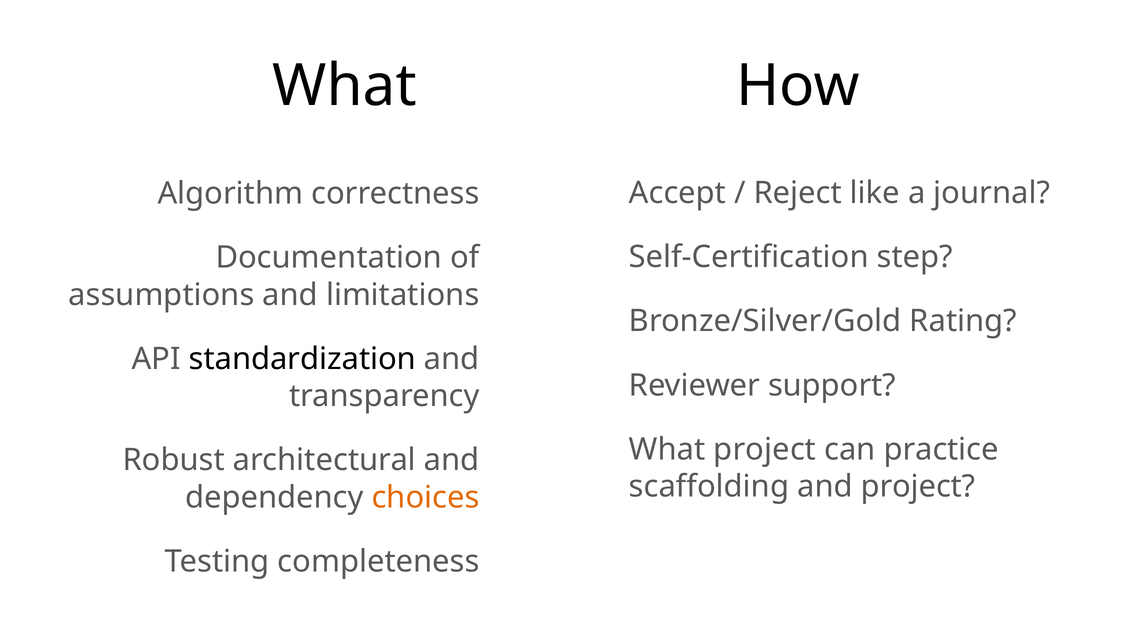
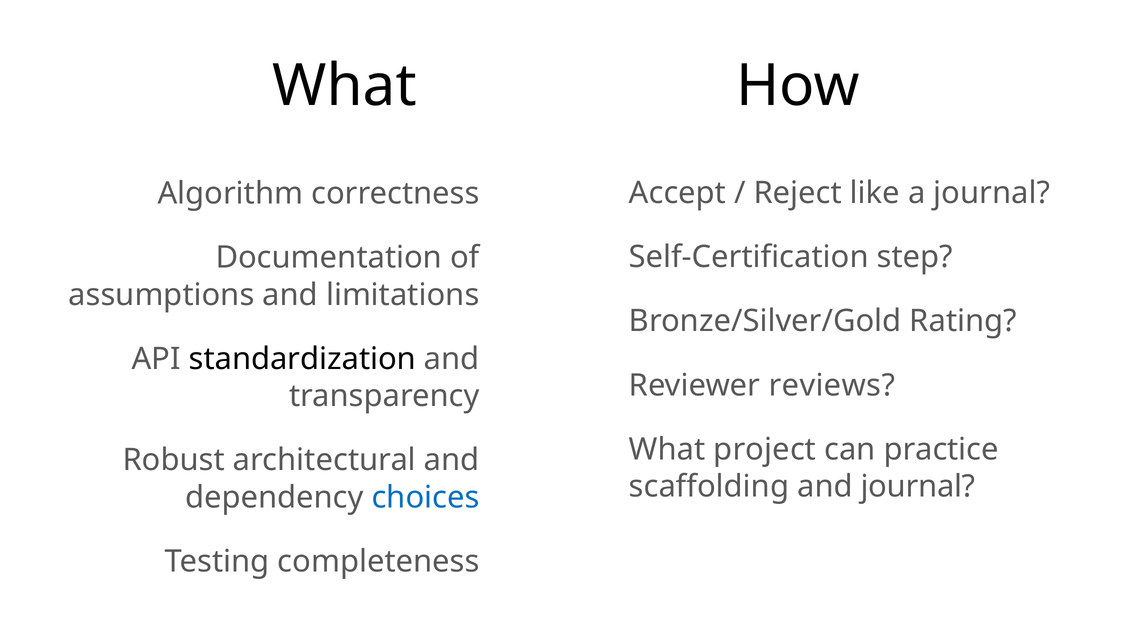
support: support -> reviews (832, 385)
and project: project -> journal (918, 487)
choices colour: orange -> blue (426, 497)
